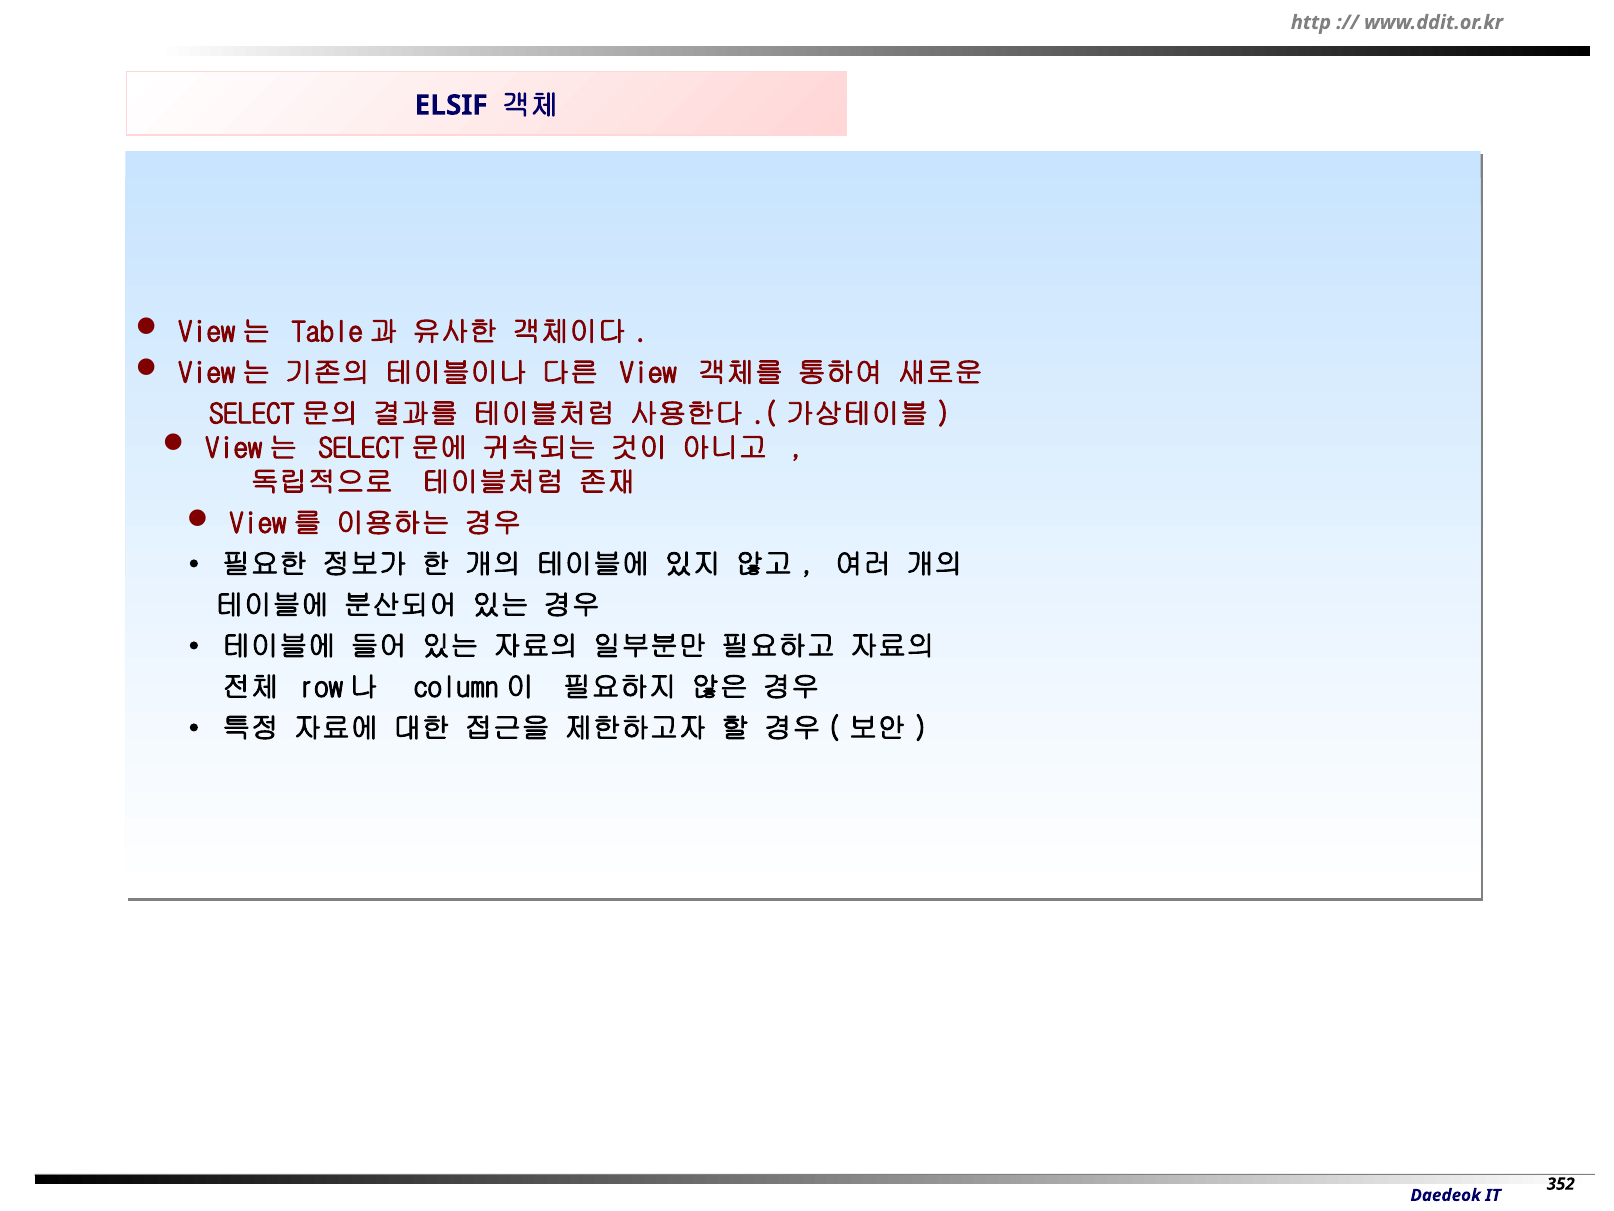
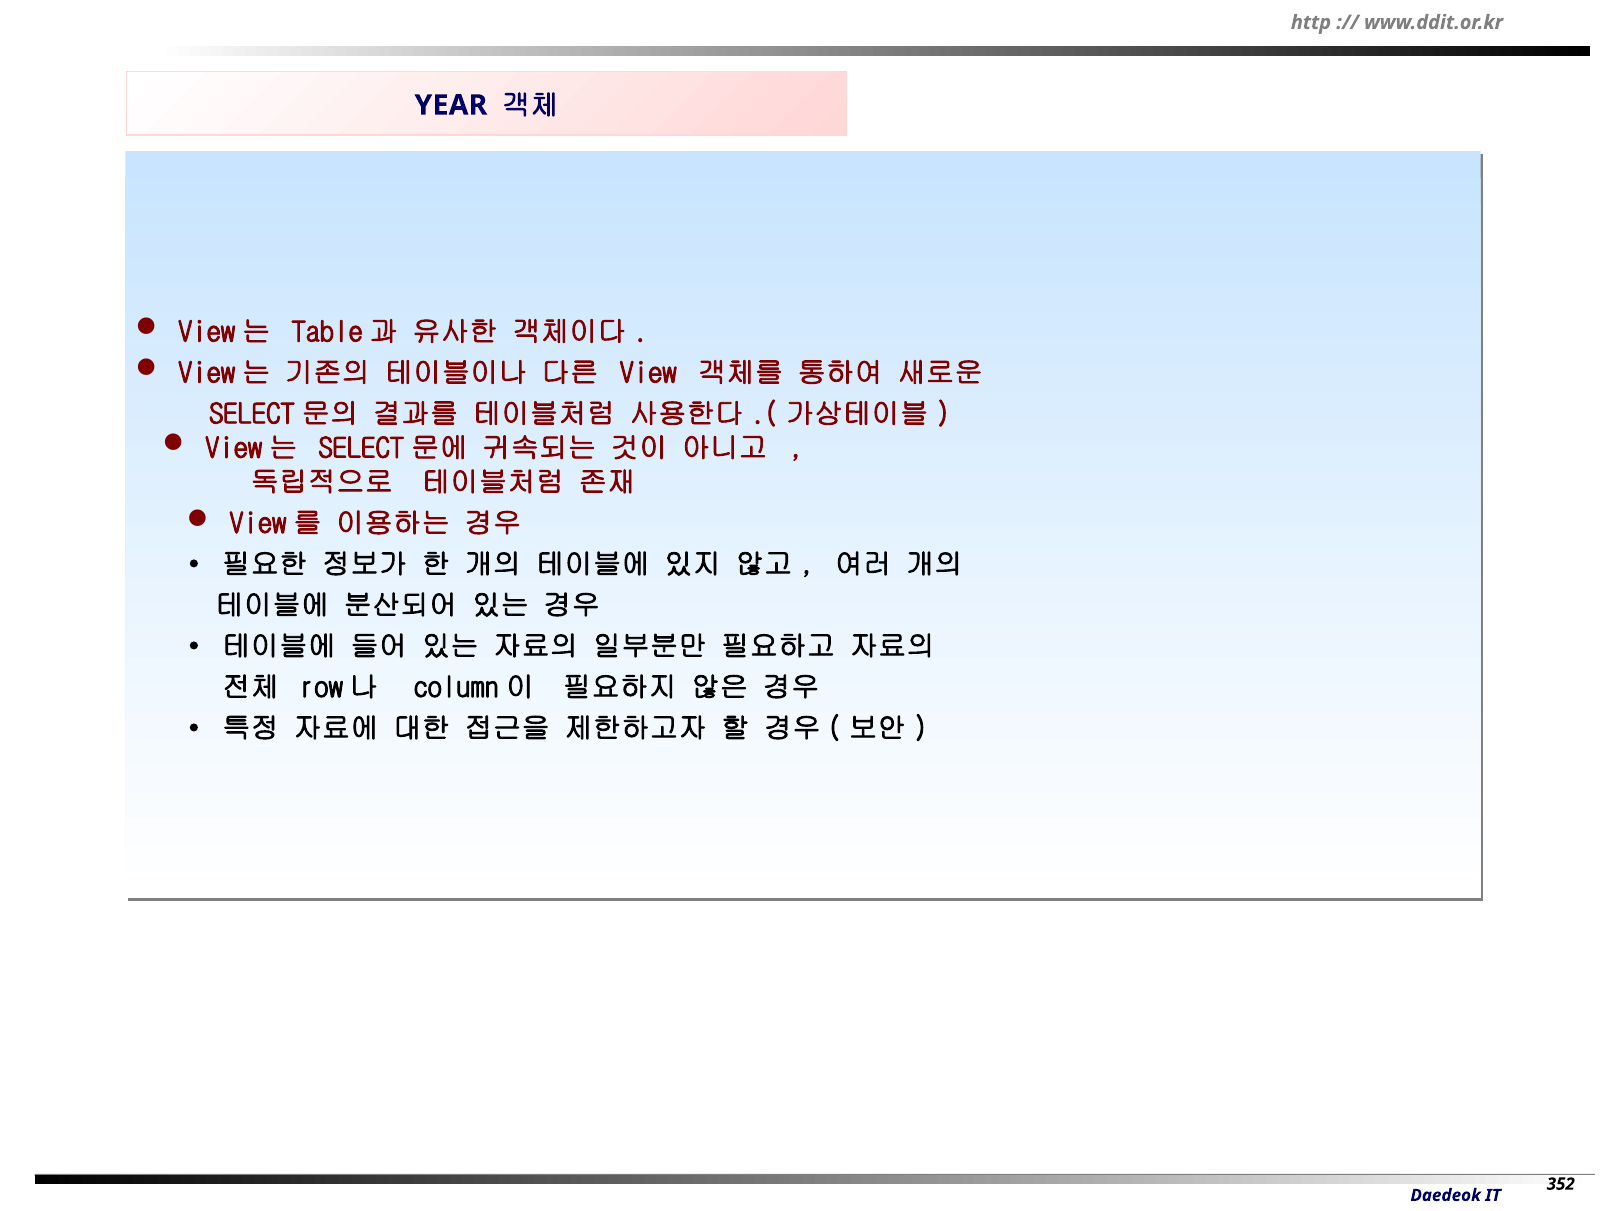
ELSIF: ELSIF -> YEAR (451, 105)
